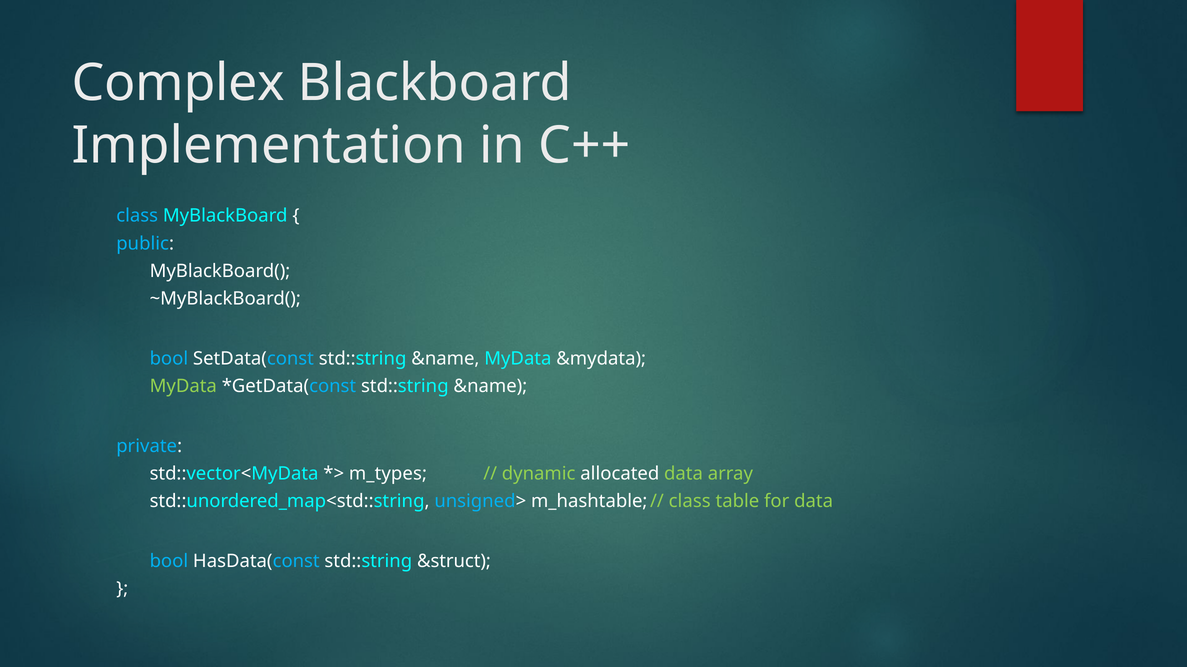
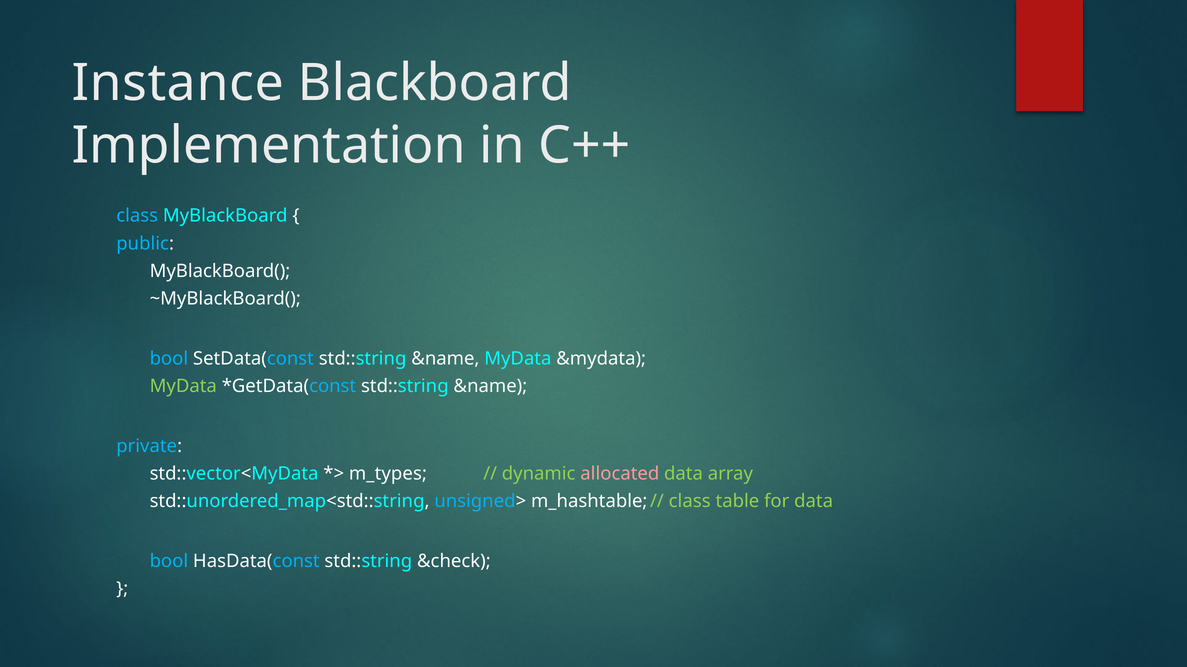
Complex: Complex -> Instance (178, 83)
allocated colour: white -> pink (620, 474)
&struct: &struct -> &check (454, 562)
